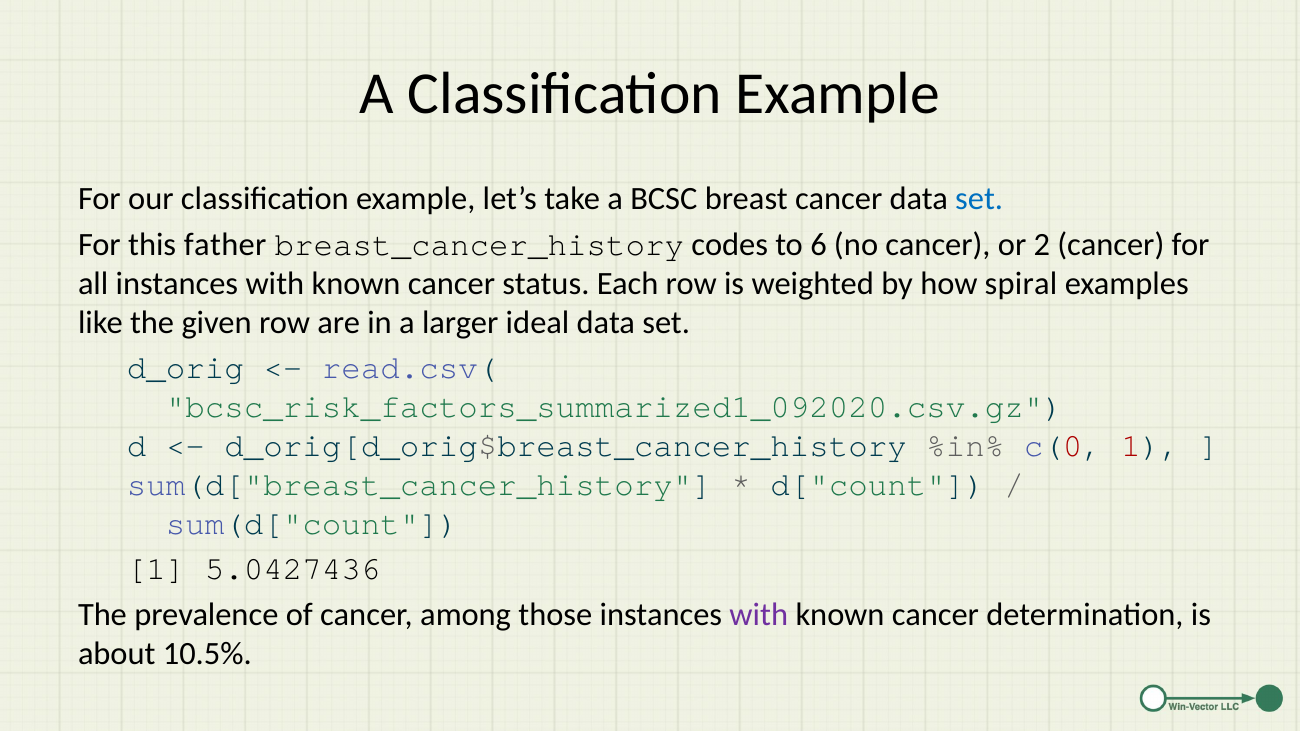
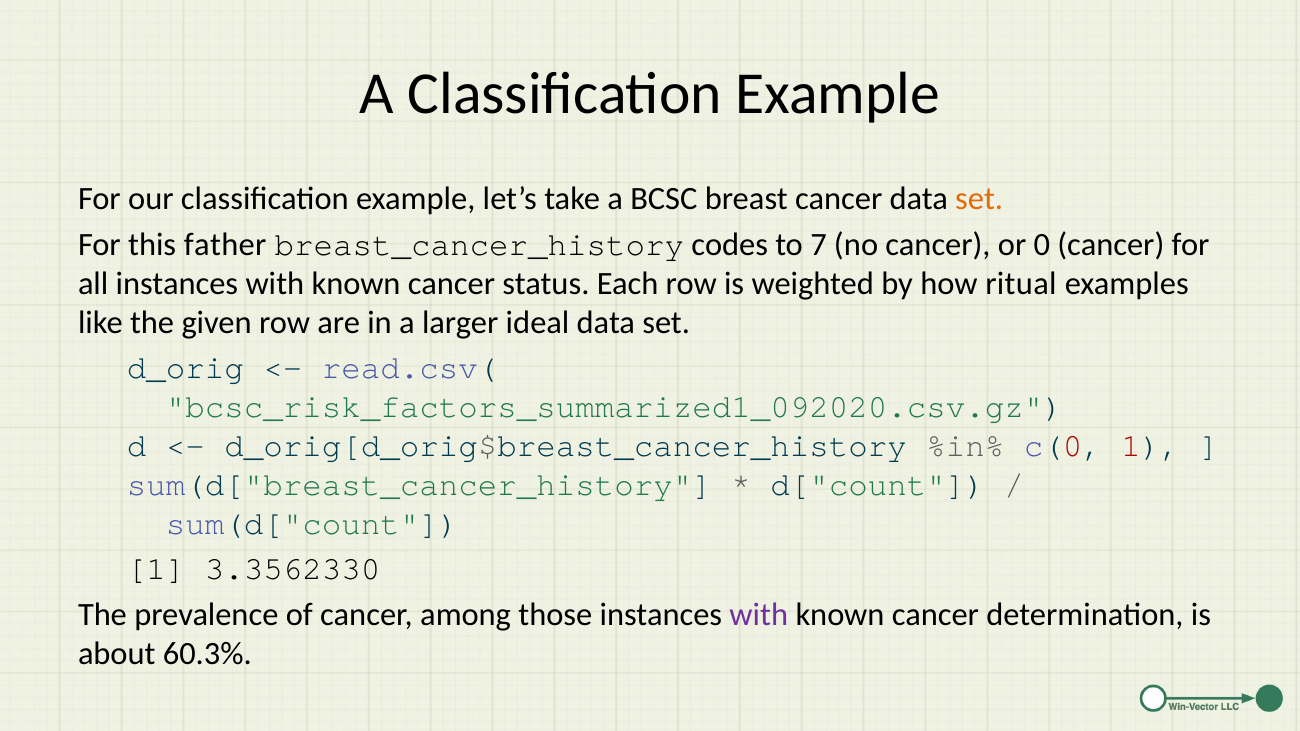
set colour: blue -> orange (979, 199)
6: 6 -> 7 (819, 244)
2: 2 -> 0 (1042, 244)
spiral: spiral -> ritual (1021, 283)
5.0427436: 5.0427436 -> 3.3562330 (293, 569)
10.5%: 10.5% -> 60.3% (207, 654)
